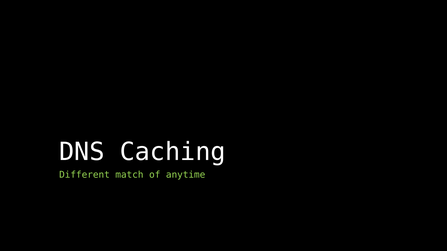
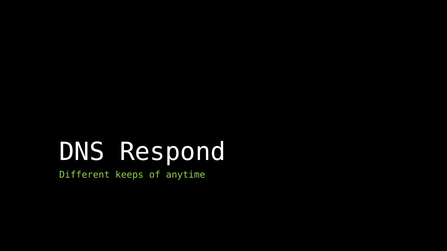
Caching: Caching -> Respond (173, 152)
match: match -> keeps (129, 175)
